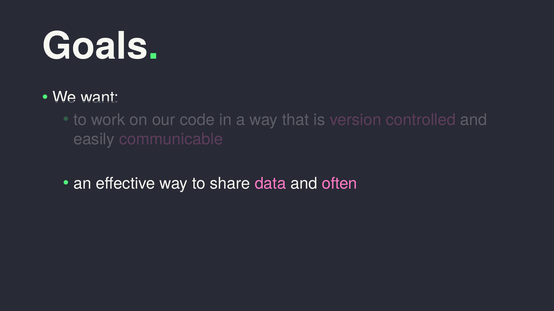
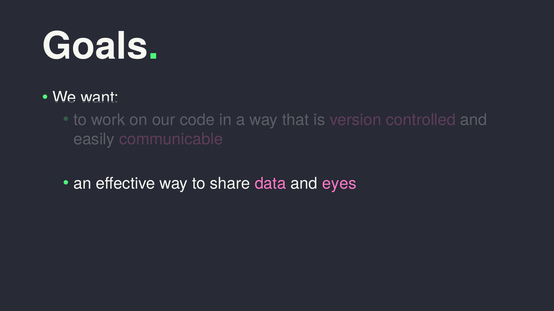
often: often -> eyes (339, 184)
